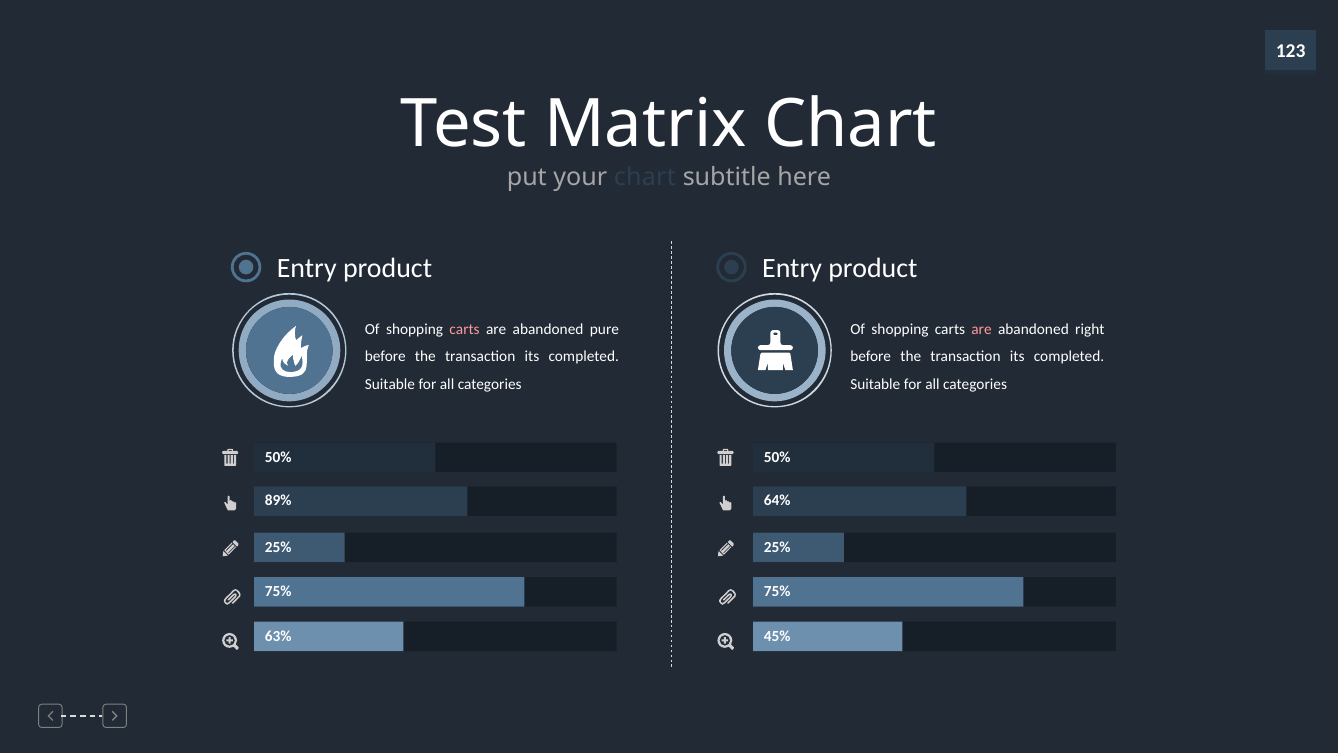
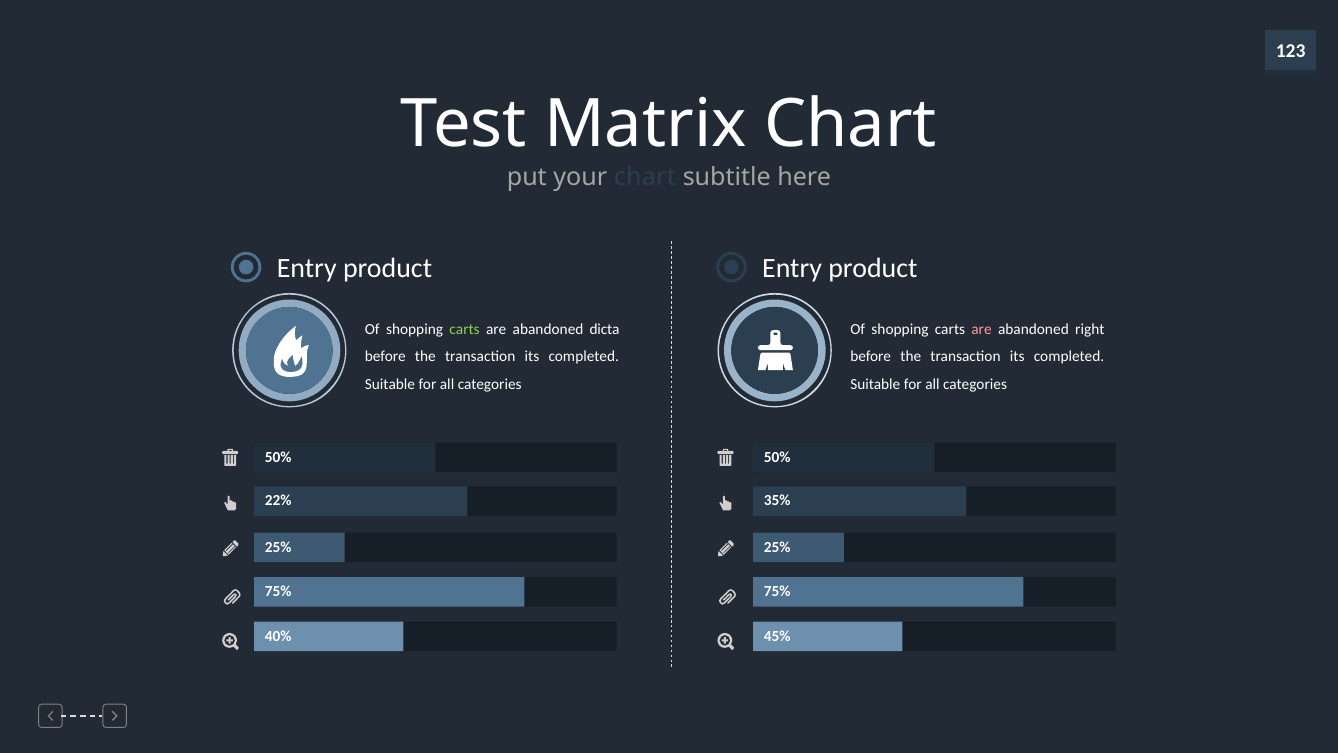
carts colour: pink -> light green (465, 329)
pure: pure -> dicta (605, 329)
89%: 89% -> 22% (278, 500)
64%: 64% -> 35% (777, 500)
63%: 63% -> 40% (278, 636)
